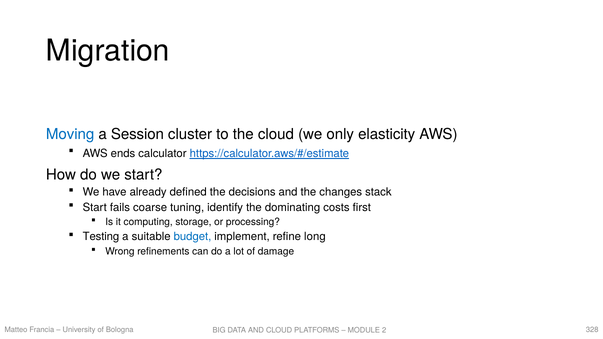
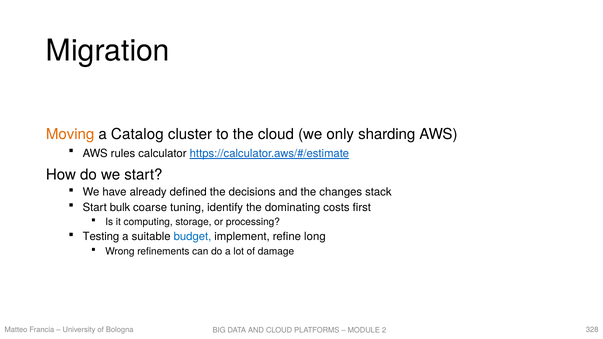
Moving colour: blue -> orange (70, 134)
Session: Session -> Catalog (137, 134)
elasticity: elasticity -> sharding (387, 134)
ends: ends -> rules (123, 153)
fails: fails -> bulk (120, 208)
